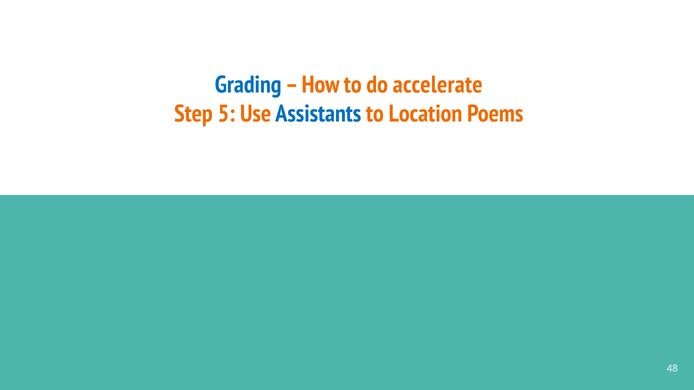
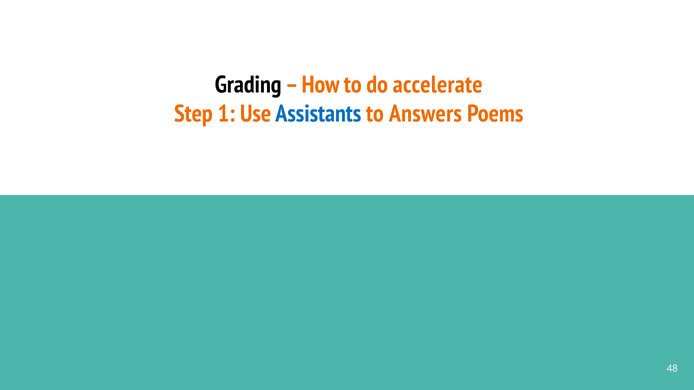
Grading colour: blue -> black (248, 85)
5: 5 -> 1 (226, 114)
Location: Location -> Answers (425, 114)
